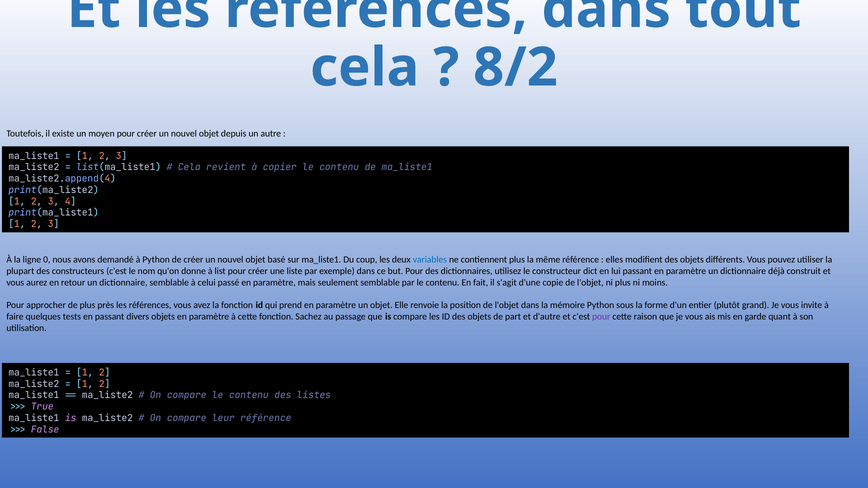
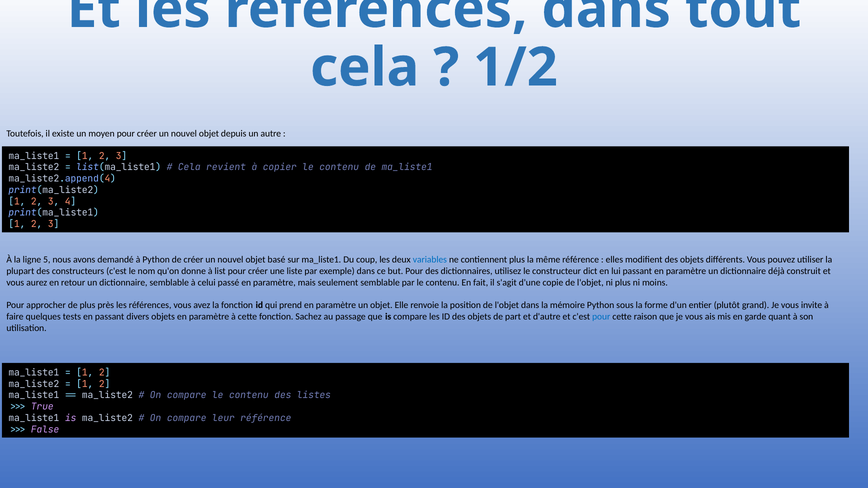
8/2: 8/2 -> 1/2 (515, 68)
0: 0 -> 5 (47, 260)
pour colour: purple -> blue (601, 317)
